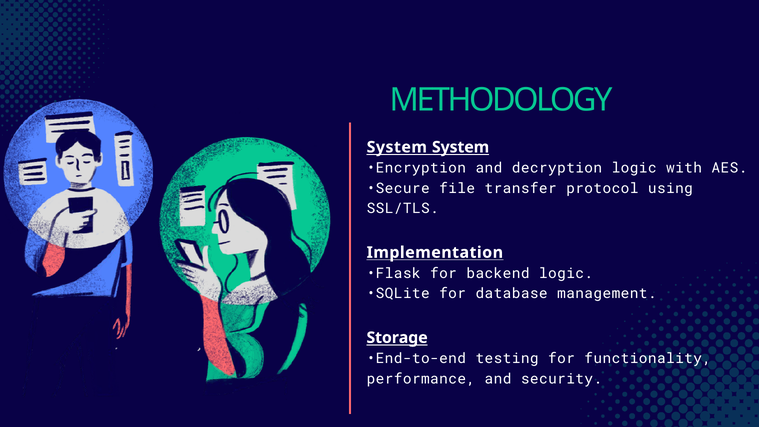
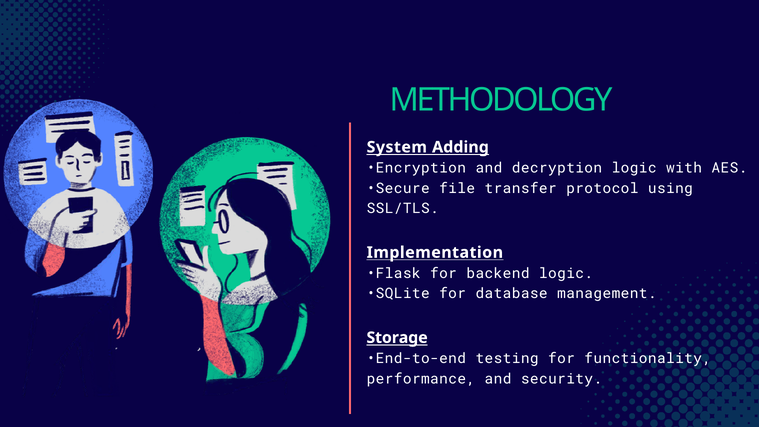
System System: System -> Adding (460, 147)
